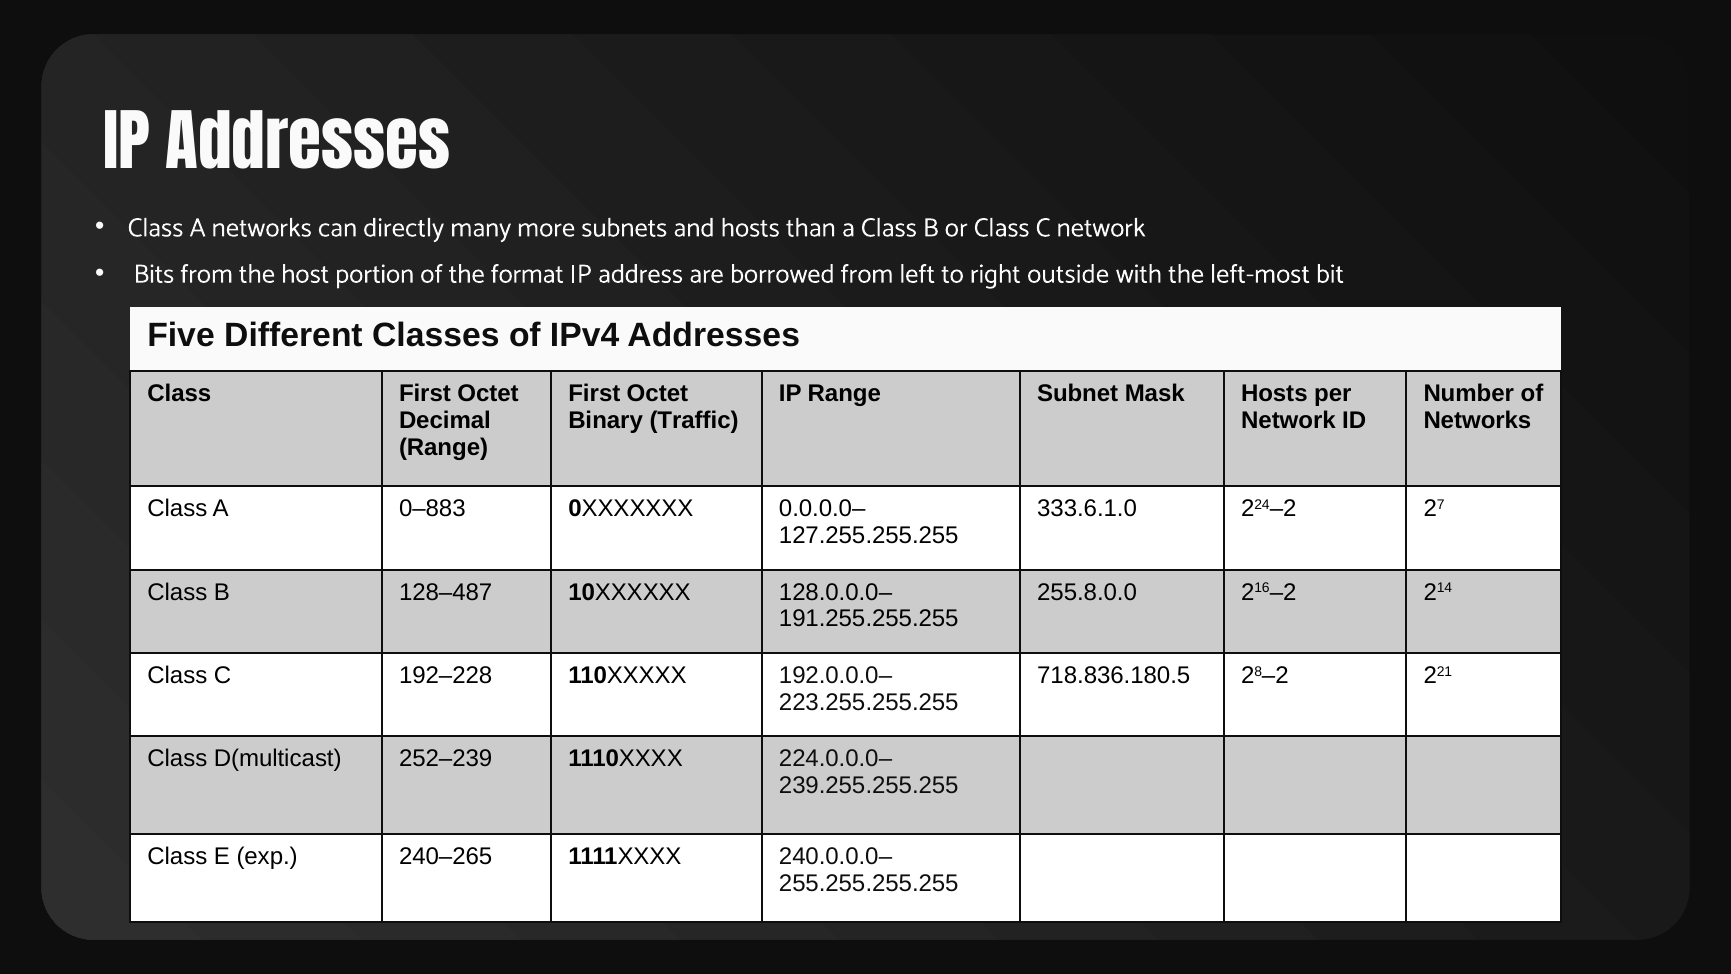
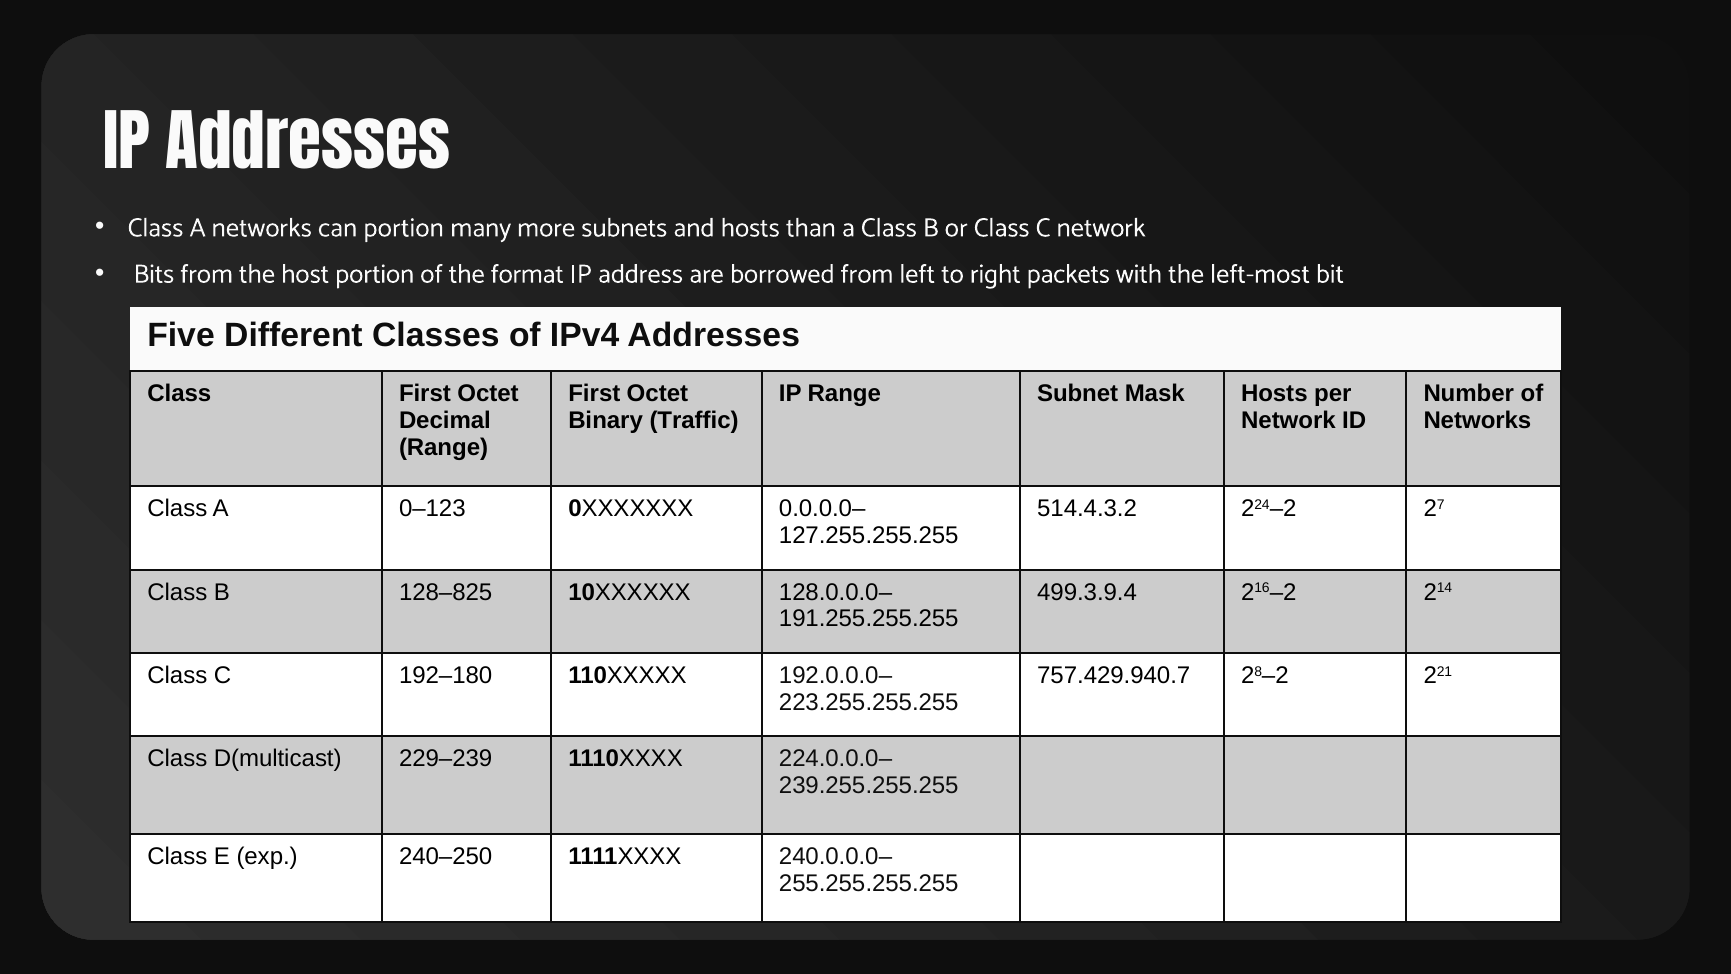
can directly: directly -> portion (404, 228)
outside: outside -> packets (1068, 274)
0–883: 0–883 -> 0–123 (432, 509)
333.6.1.0: 333.6.1.0 -> 514.4.3.2 (1087, 509)
128–487: 128–487 -> 128–825 (446, 592)
255.8.0.0: 255.8.0.0 -> 499.3.9.4 (1087, 592)
192–228: 192–228 -> 192–180 (446, 675)
718.836.180.5: 718.836.180.5 -> 757.429.940.7 (1114, 675)
252–239: 252–239 -> 229–239 (446, 758)
240–265: 240–265 -> 240–250 (446, 856)
